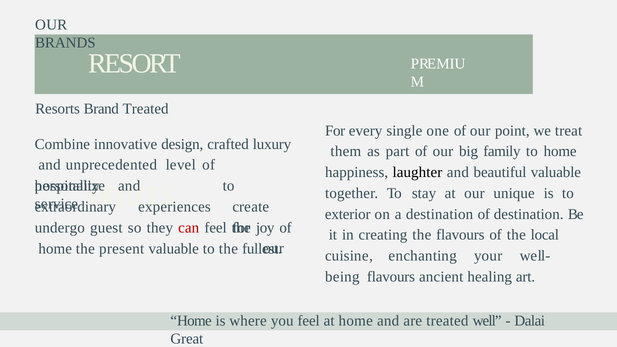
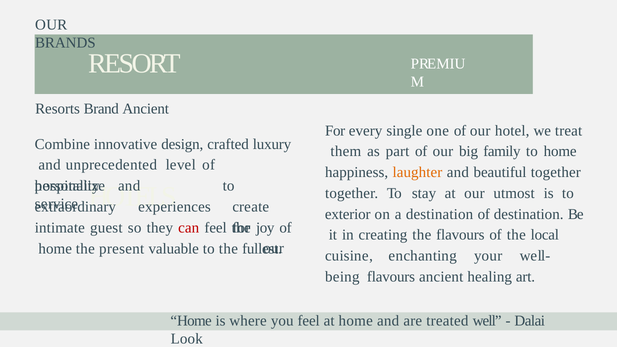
Brand Treated: Treated -> Ancient (146, 109)
point: point -> hotel (512, 131)
laughter colour: black -> orange (417, 172)
beautiful valuable: valuable -> together (556, 172)
unique: unique -> utmost (514, 193)
undergo: undergo -> intimate (60, 228)
Great: Great -> Look (187, 339)
